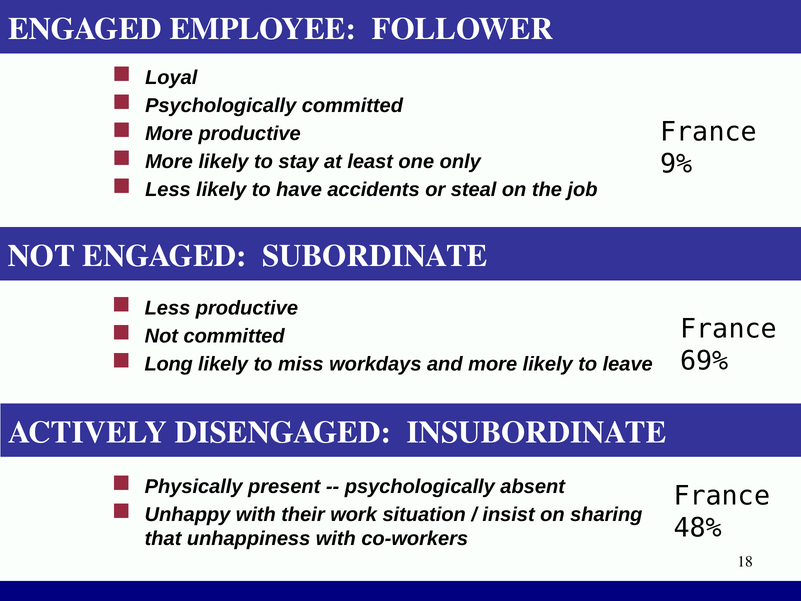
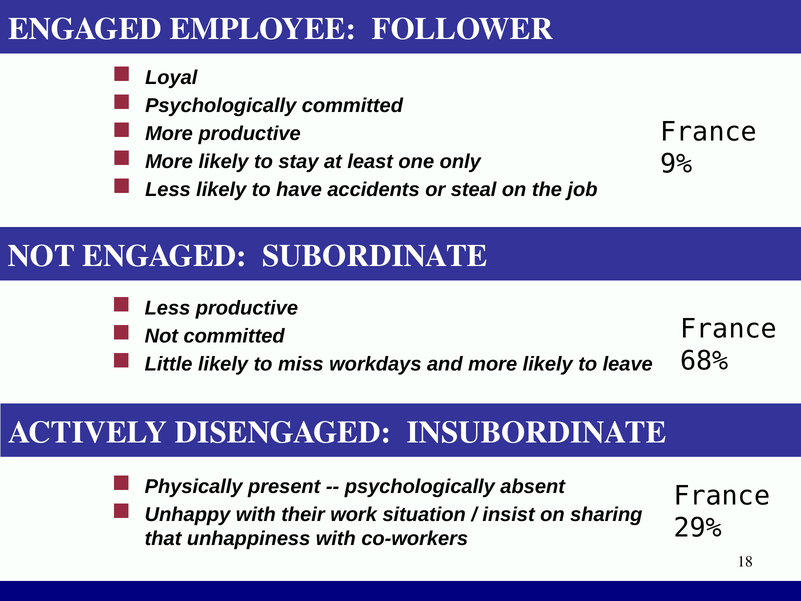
69%: 69% -> 68% (704, 361)
Long: Long -> Little (169, 364)
48%: 48% -> 29% (698, 528)
